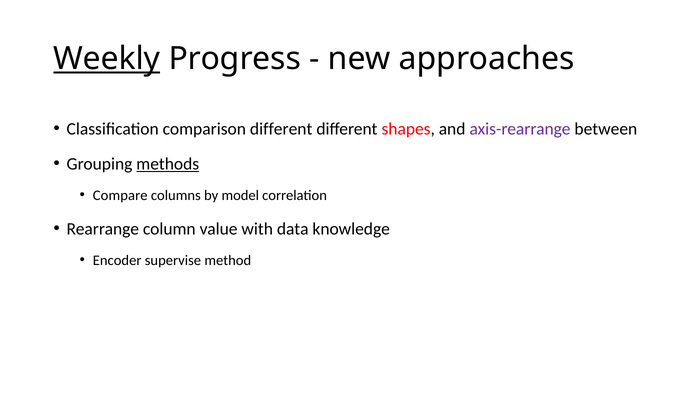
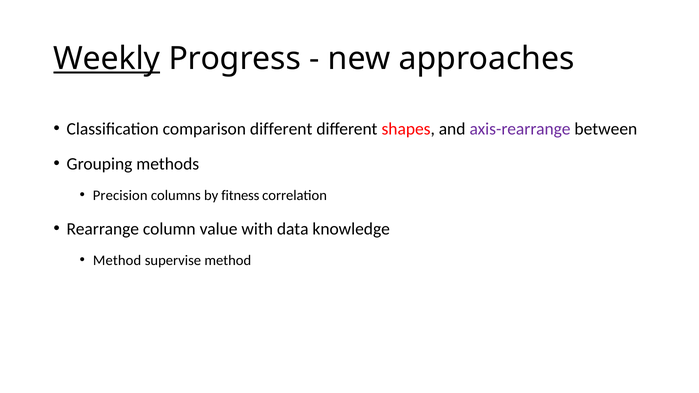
methods underline: present -> none (168, 164)
Compare: Compare -> Precision (120, 196)
model: model -> fitness (240, 196)
Encoder: Encoder -> Method (117, 261)
